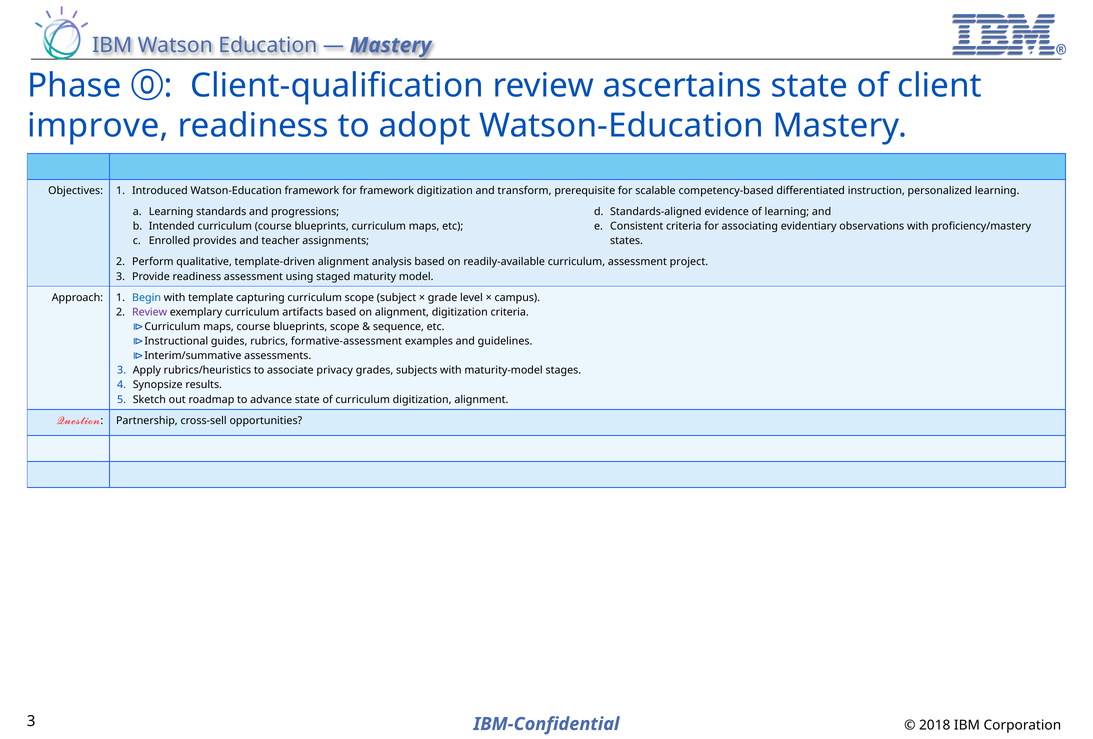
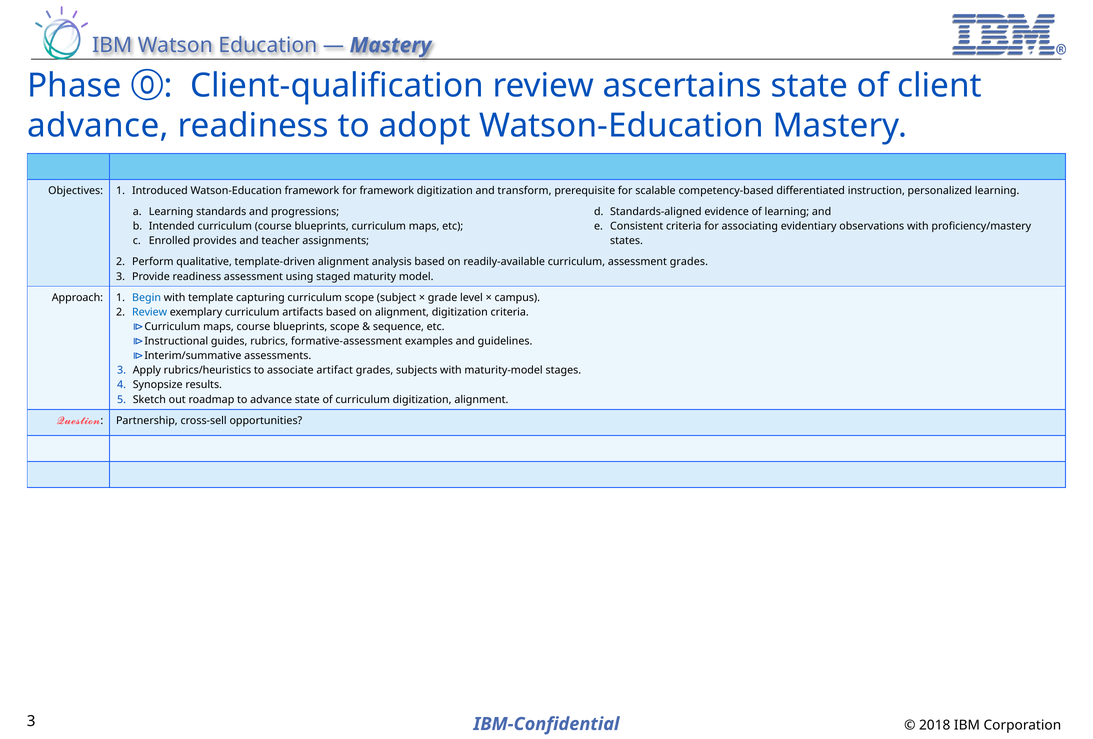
improve: improve -> advance (98, 126)
assessment project: project -> grades (689, 262)
Review colour: purple -> blue (150, 312)
privacy: privacy -> artifact (335, 371)
